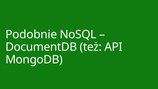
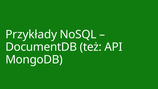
Podobnie: Podobnie -> Przykłady (31, 34)
